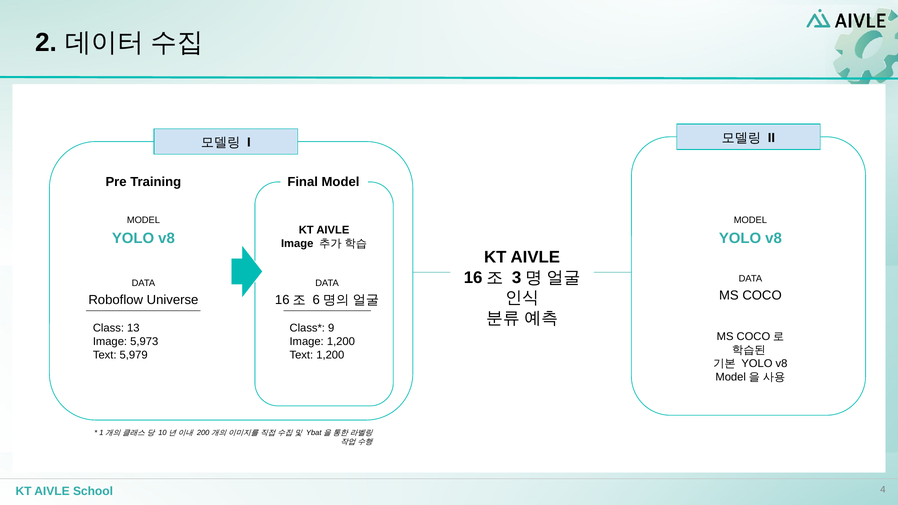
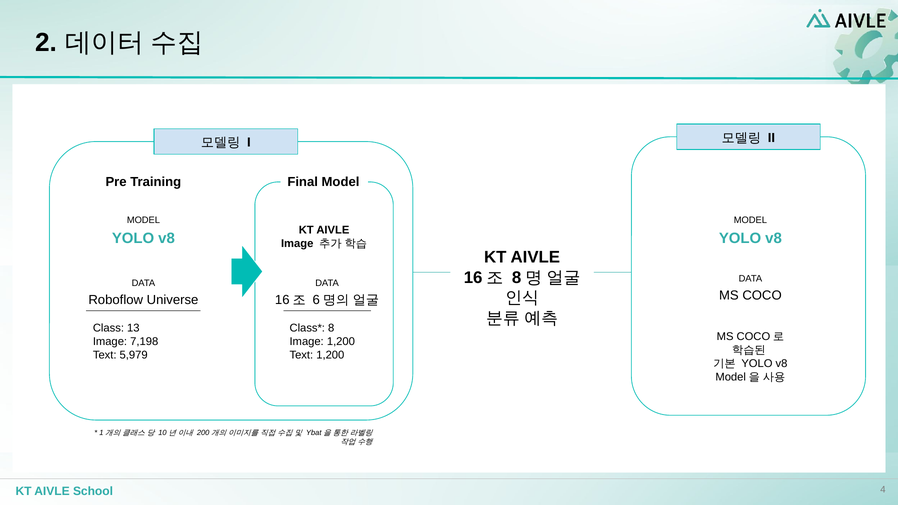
3: 3 -> 8 (517, 278)
9: 9 -> 8 (331, 328)
5,973: 5,973 -> 7,198 (144, 342)
